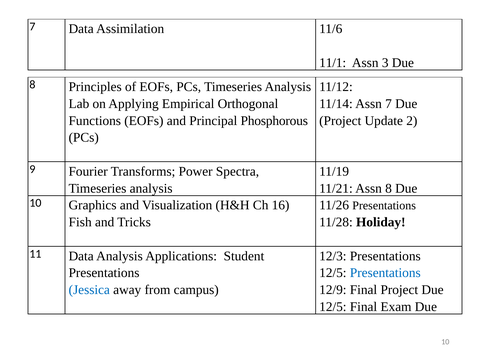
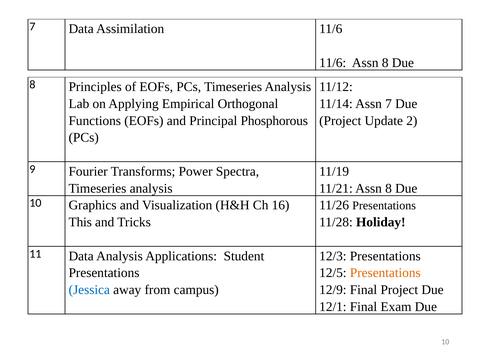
11/1: 11/1 -> 11/6 (333, 63)
3: 3 -> 8 (385, 63)
Fish: Fish -> This (80, 222)
Presentations colour: blue -> orange (385, 273)
12/5: 12/5 -> 12/1 (333, 307)
